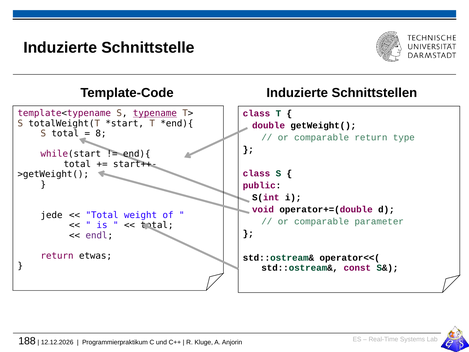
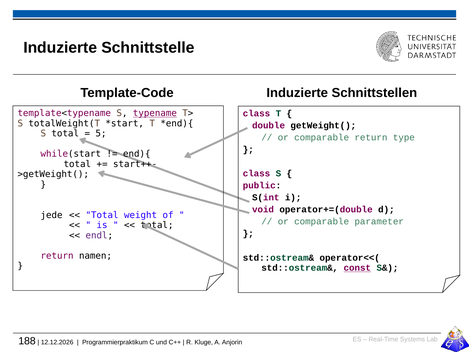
8: 8 -> 5 (101, 133)
etwas: etwas -> namen (95, 256)
const underline: none -> present (357, 268)
